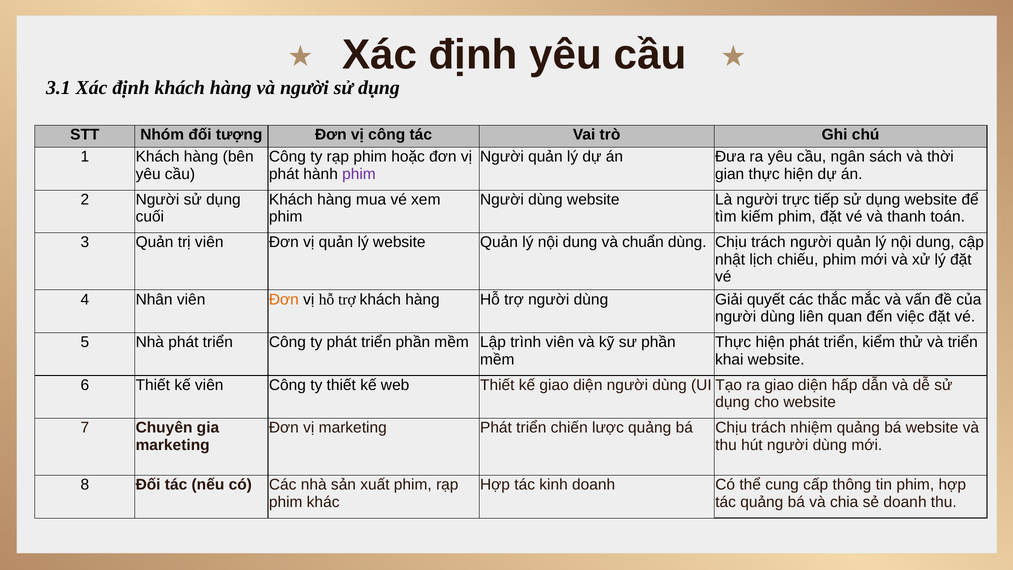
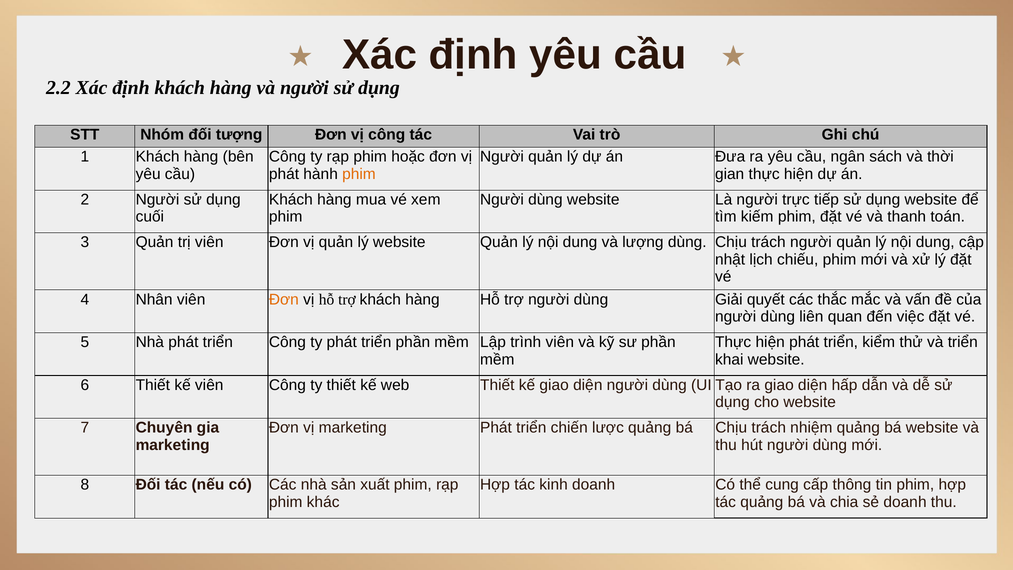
3.1: 3.1 -> 2.2 (58, 88)
phim colour: purple -> orange (359, 174)
chuẩn: chuẩn -> lượng (643, 242)
